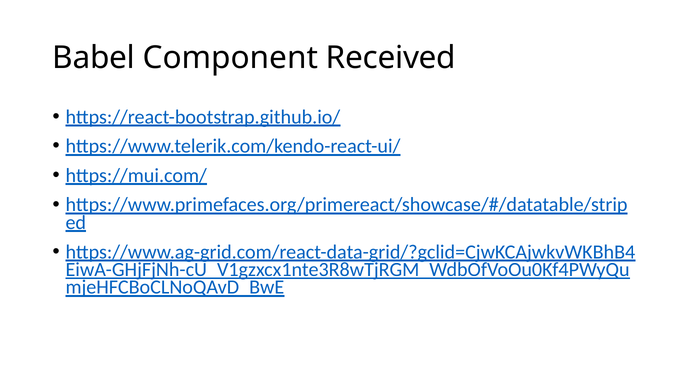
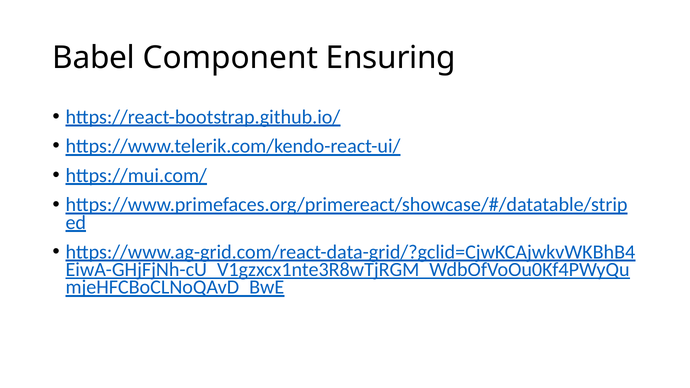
Received: Received -> Ensuring (391, 58)
